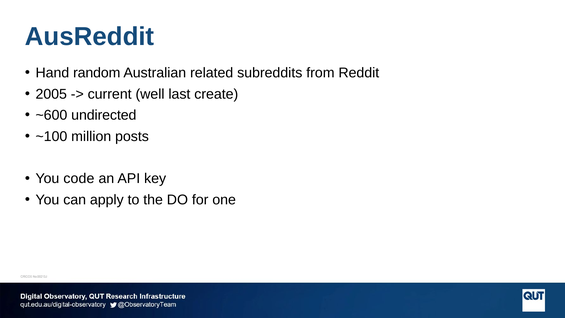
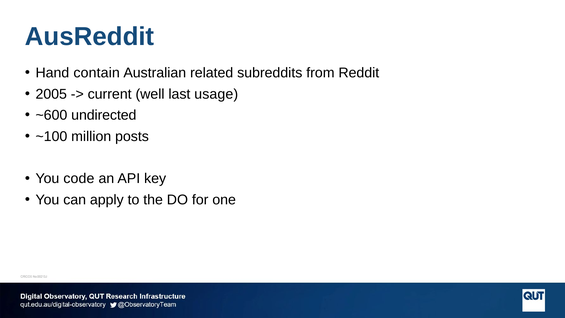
random: random -> contain (97, 73)
create: create -> usage (216, 94)
